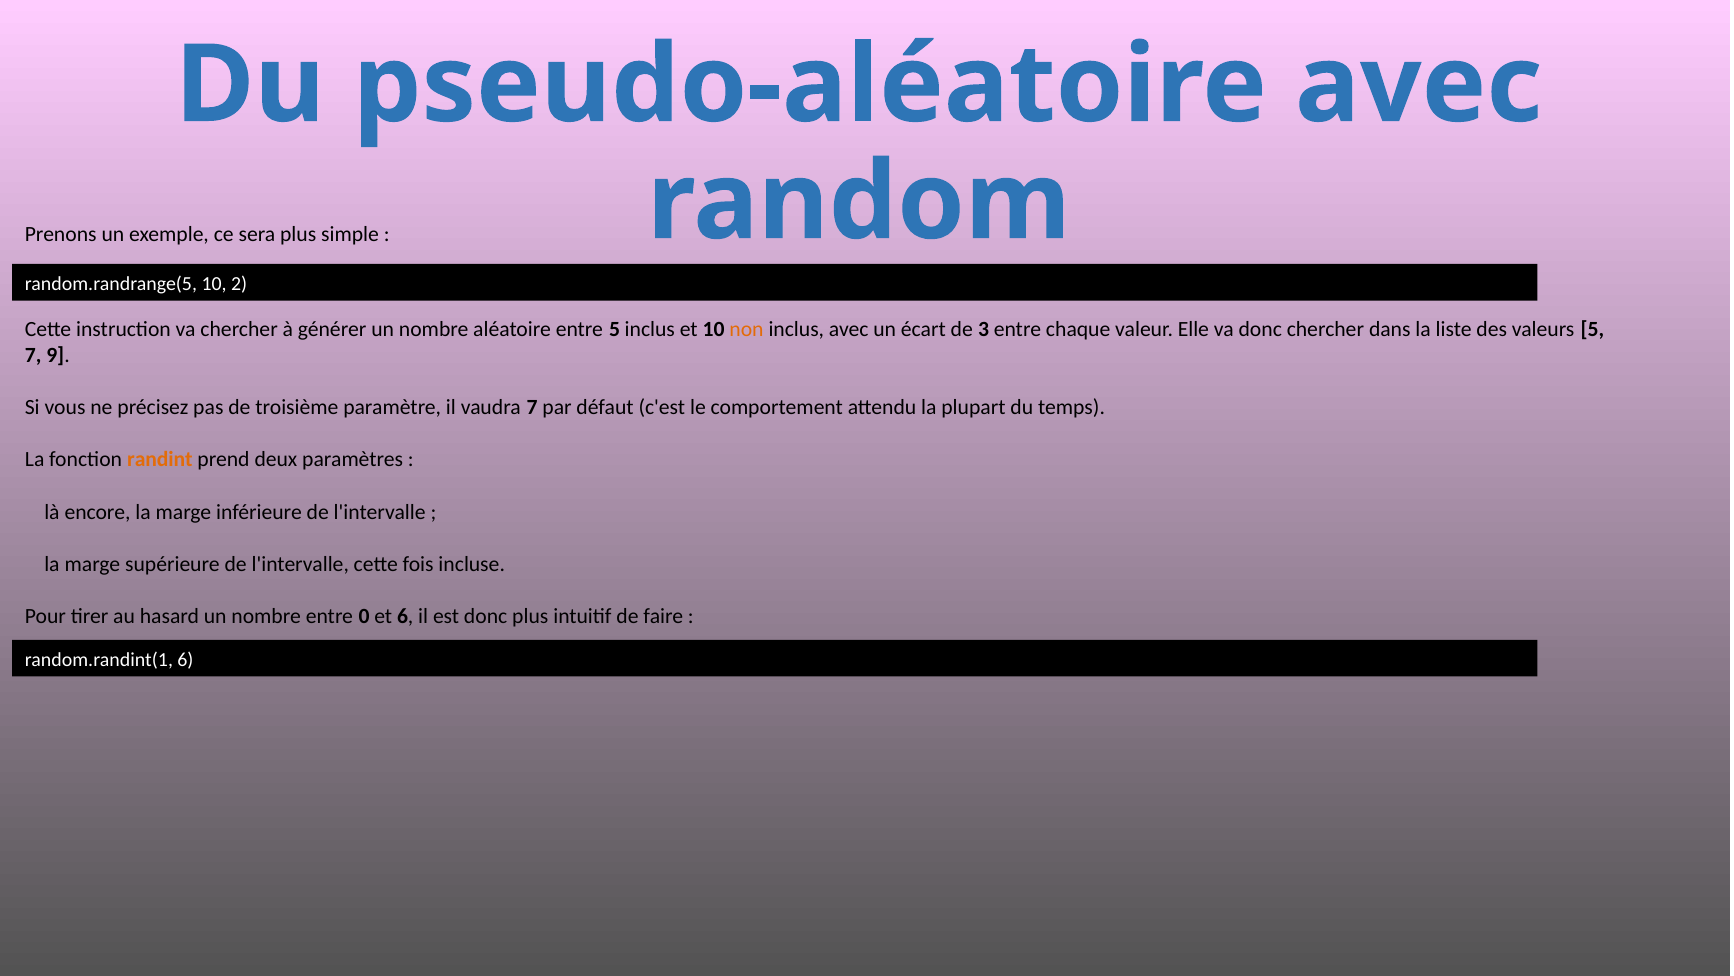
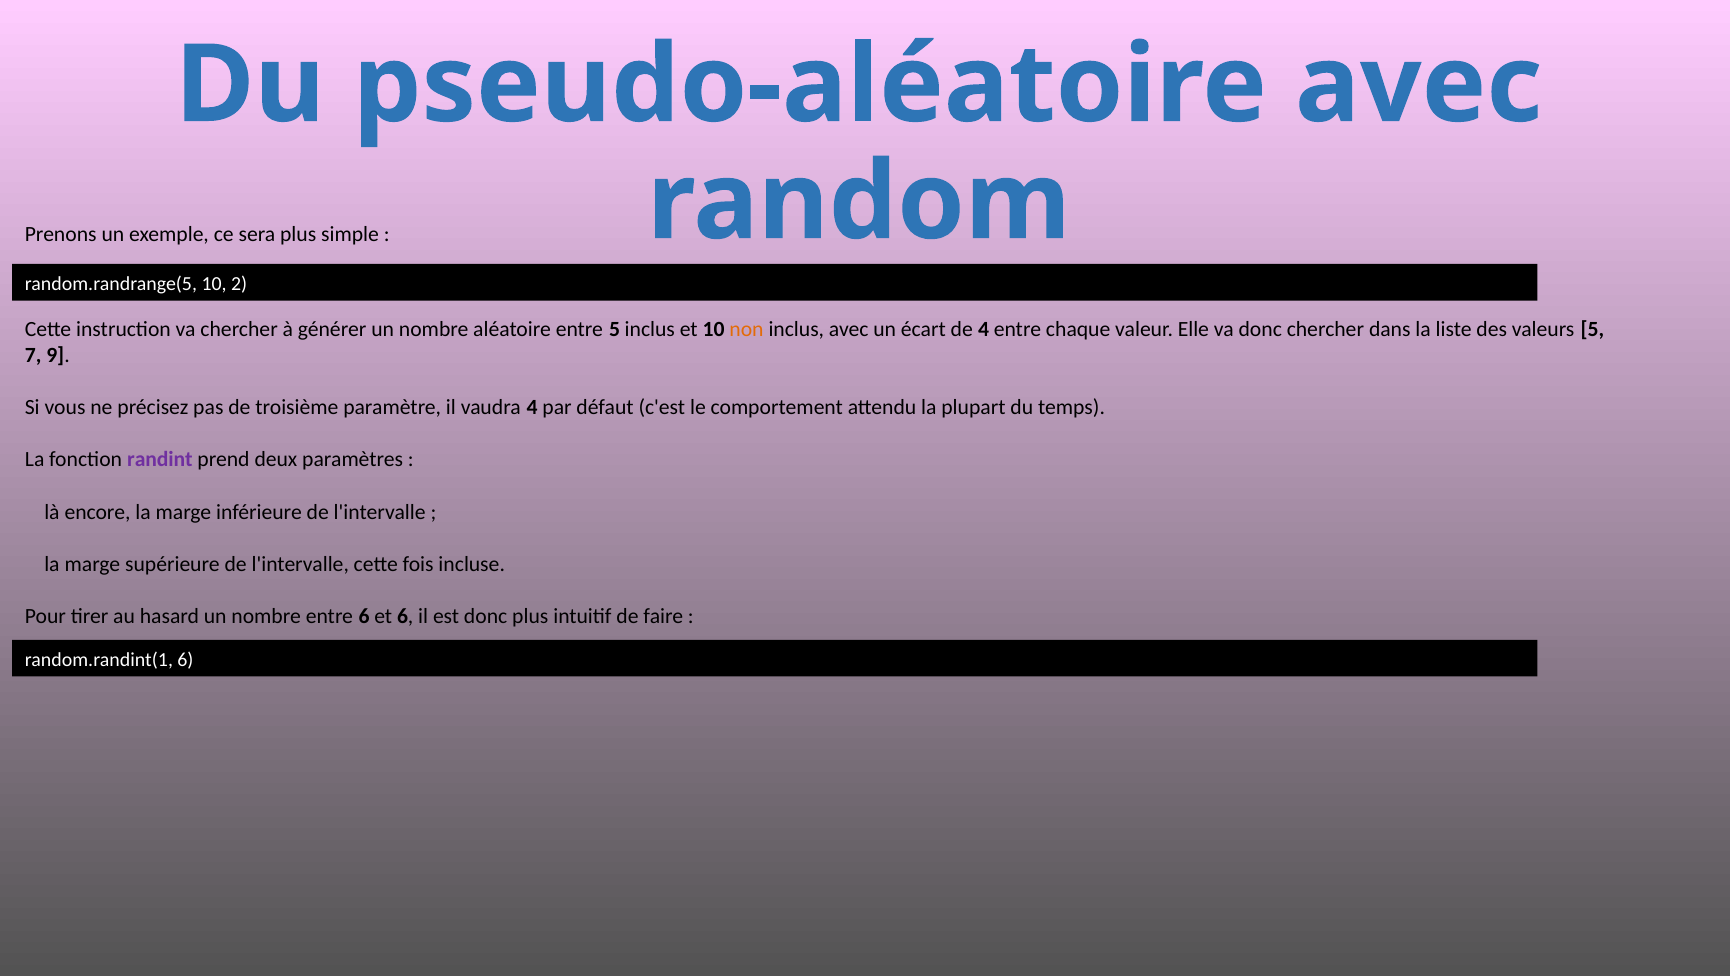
de 3: 3 -> 4 (984, 329)
vaudra 7: 7 -> 4 (532, 408)
randint colour: orange -> purple (160, 460)
entre 0: 0 -> 6 (364, 616)
